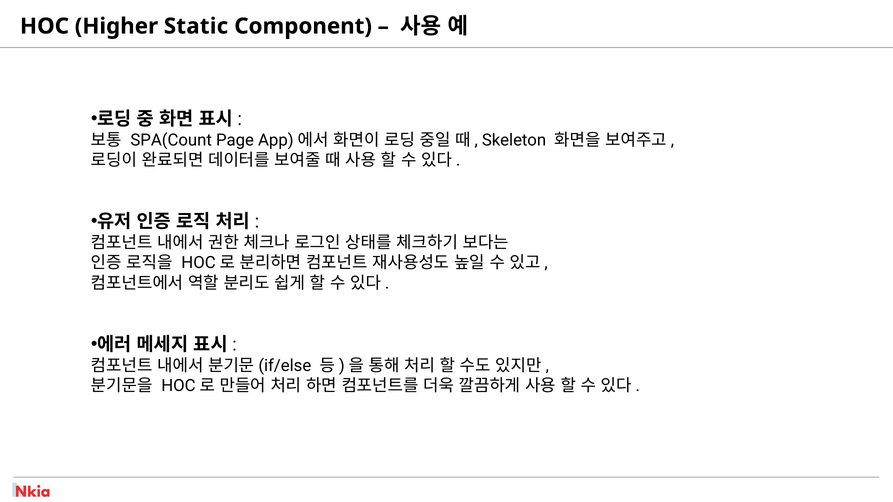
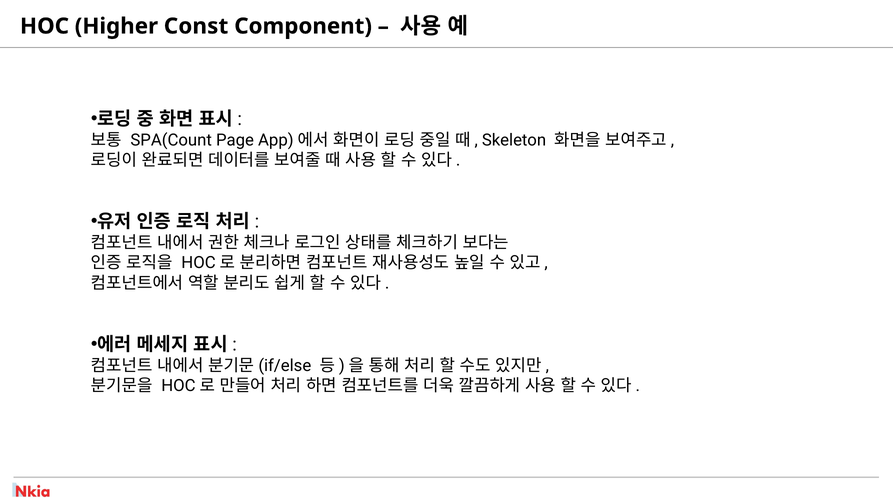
Static: Static -> Const (196, 26)
